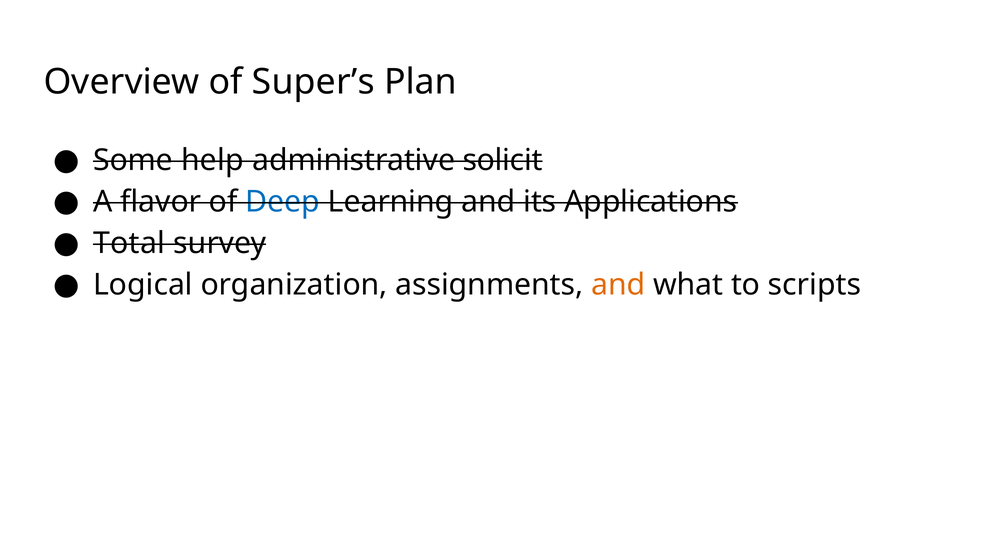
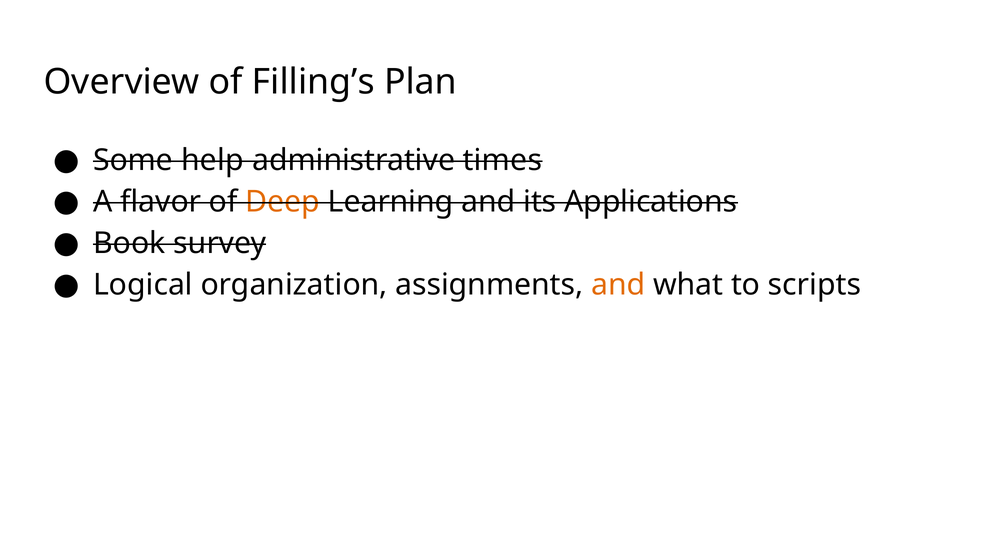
Super’s: Super’s -> Filling’s (313, 82)
solicit: solicit -> times (502, 160)
Deep colour: blue -> orange (283, 202)
Total: Total -> Book (129, 243)
